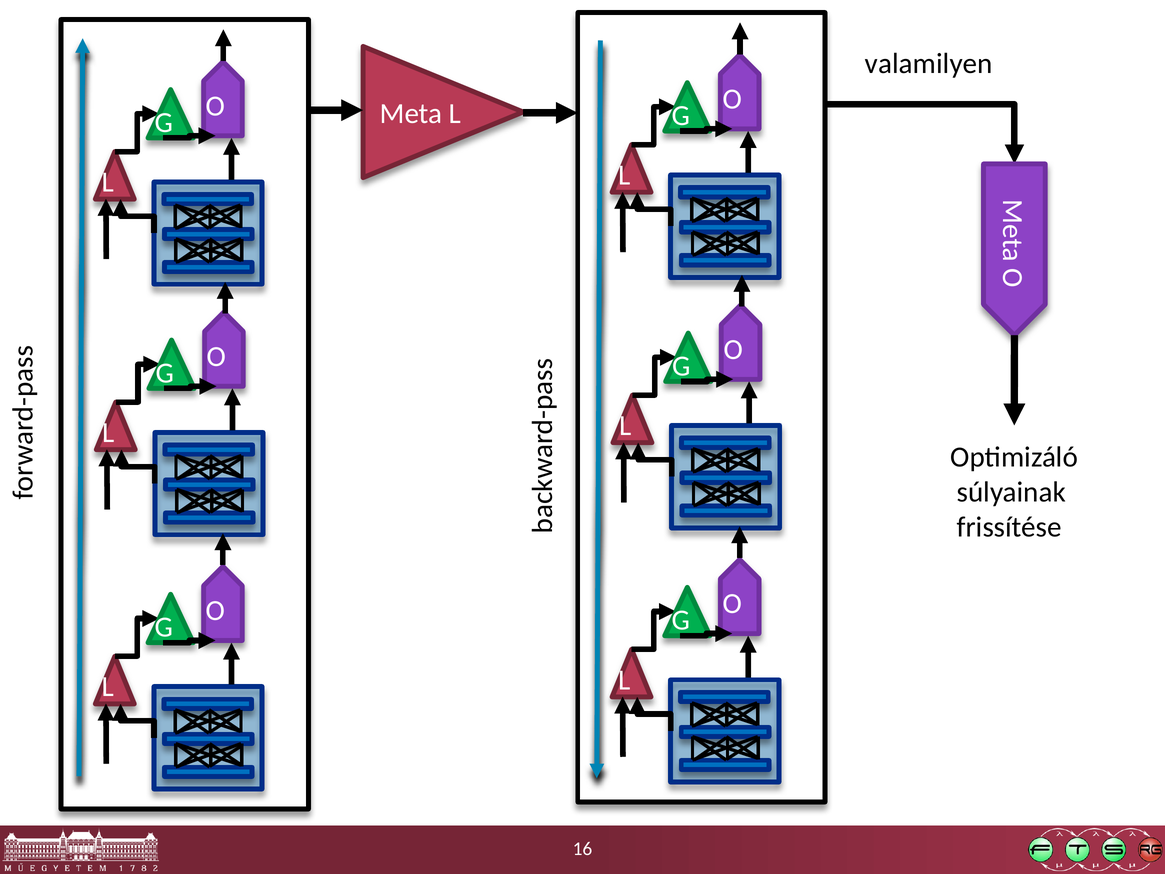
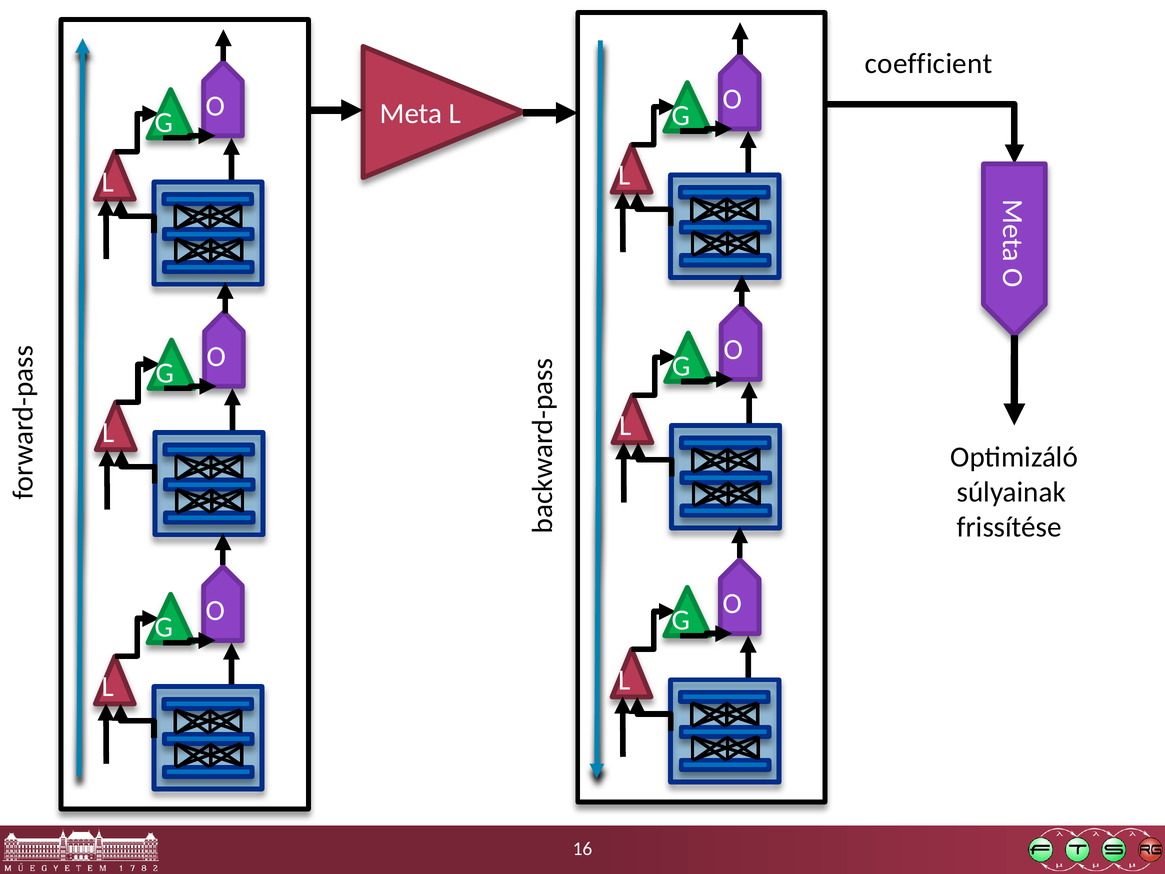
valamilyen: valamilyen -> coefficient (929, 64)
